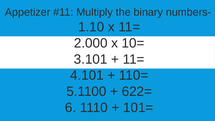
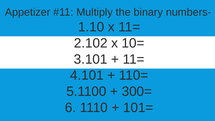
2.000: 2.000 -> 2.102 (91, 43)
622=: 622= -> 300= (137, 91)
